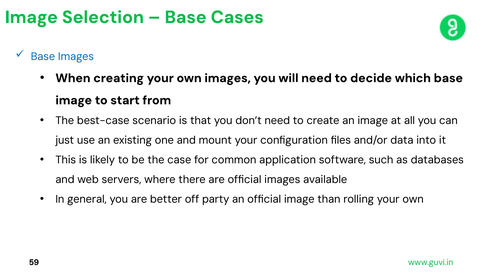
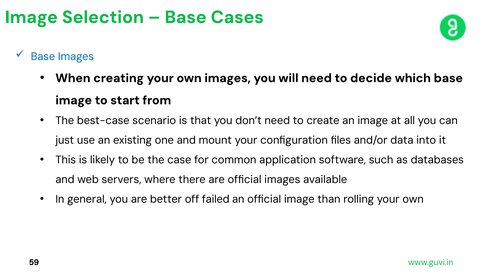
party: party -> failed (216, 199)
